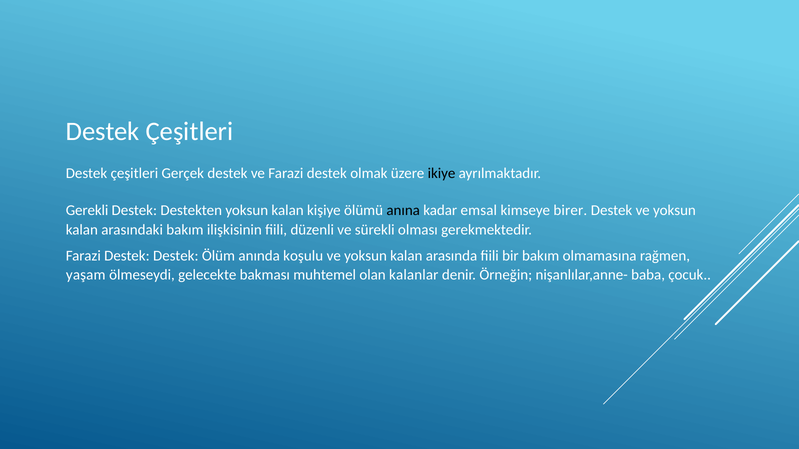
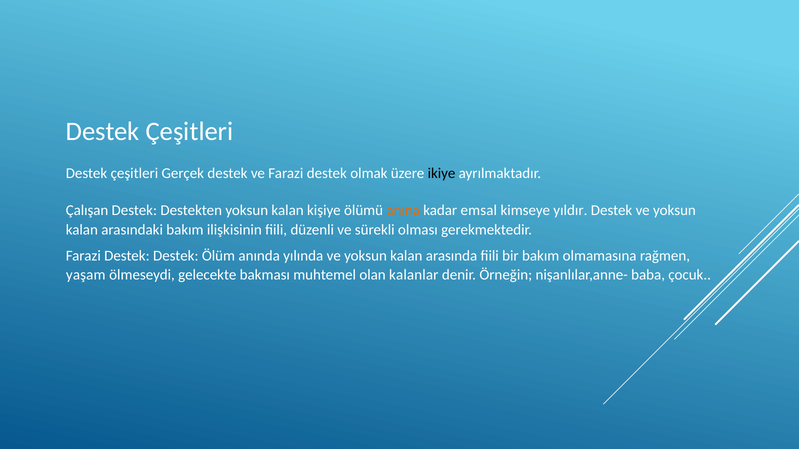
Gerekli: Gerekli -> Çalışan (87, 211)
anına colour: black -> orange (403, 211)
birer: birer -> yıldır (570, 211)
koşulu: koşulu -> yılında (303, 256)
